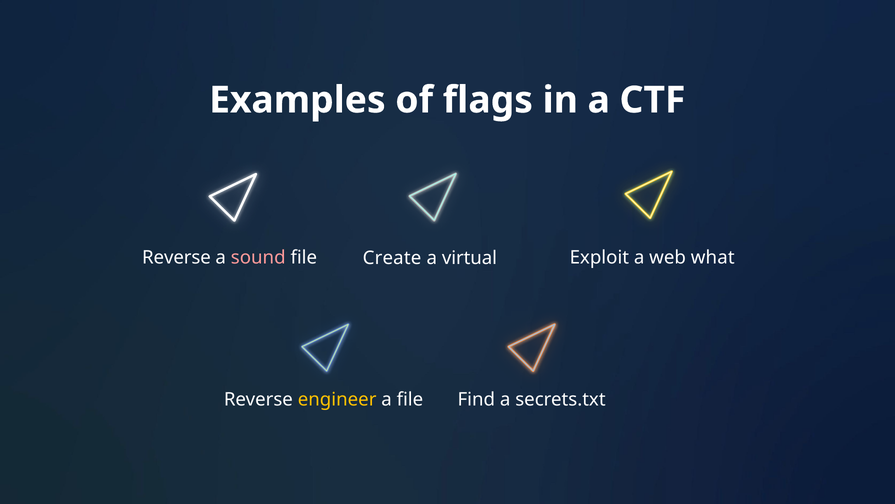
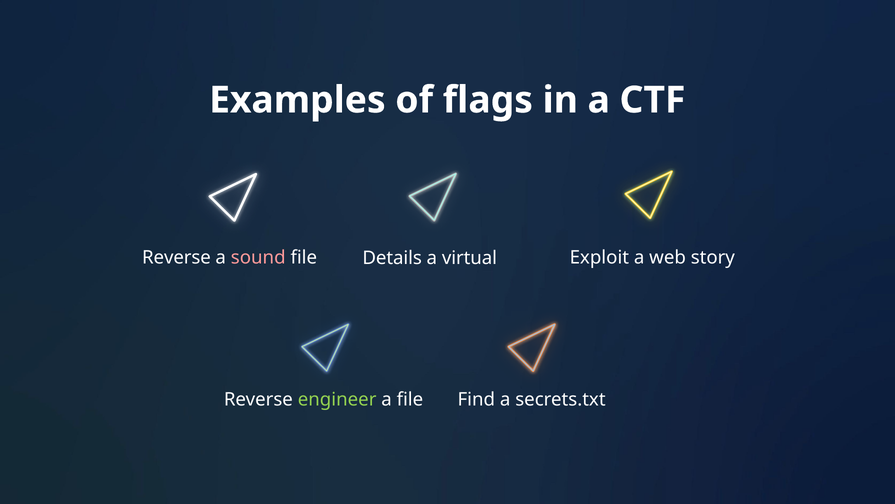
Create: Create -> Details (392, 258)
what: what -> story (713, 258)
engineer colour: yellow -> light green (337, 399)
